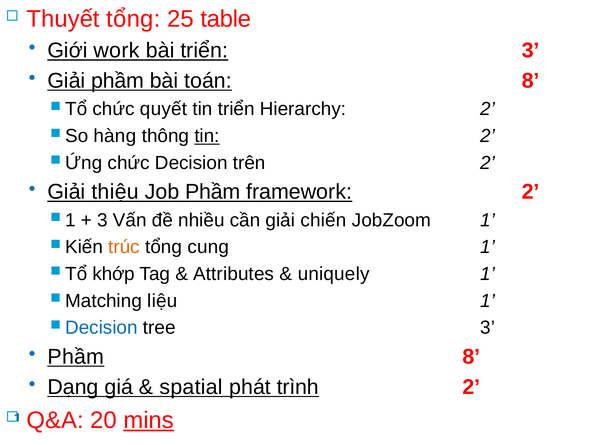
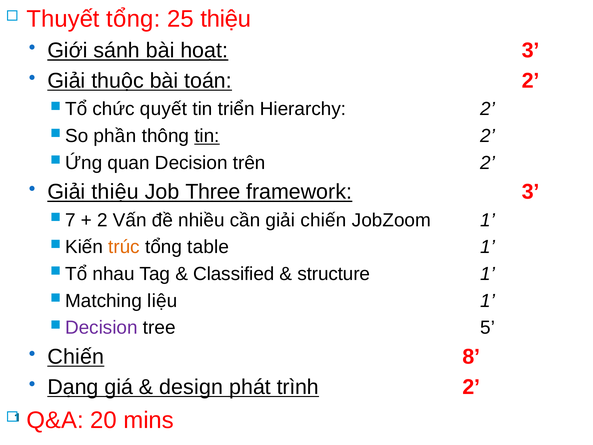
25 table: table -> thiệu (226, 19)
work: work -> sánh (117, 51)
bài triển: triển -> hoạt (204, 51)
Giải phầm: phầm -> thuộc (118, 81)
toán 8: 8 -> 2 (531, 81)
hàng: hàng -> phần (115, 136)
Ứng chức: chức -> quan (129, 163)
Job Phầm: Phầm -> Three (213, 192)
framework 2: 2 -> 3 (531, 192)
1: 1 -> 7 (70, 220)
3: 3 -> 2 (102, 220)
cung: cung -> table (208, 247)
khớp: khớp -> nhau (114, 274)
Attributes: Attributes -> Classified (234, 274)
uniquely: uniquely -> structure (334, 274)
Decision colour: blue -> purple (101, 328)
tree 3: 3 -> 5 (488, 328)
Phầm: Phầm -> Chiến (76, 357)
spatial: spatial -> design (191, 387)
mins underline: present -> none (149, 420)
